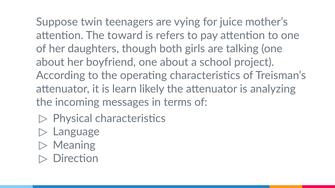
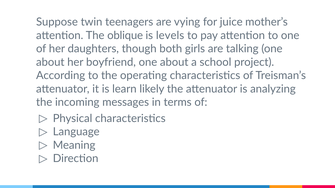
toward: toward -> oblique (125, 35)
refers: refers -> levels (170, 35)
